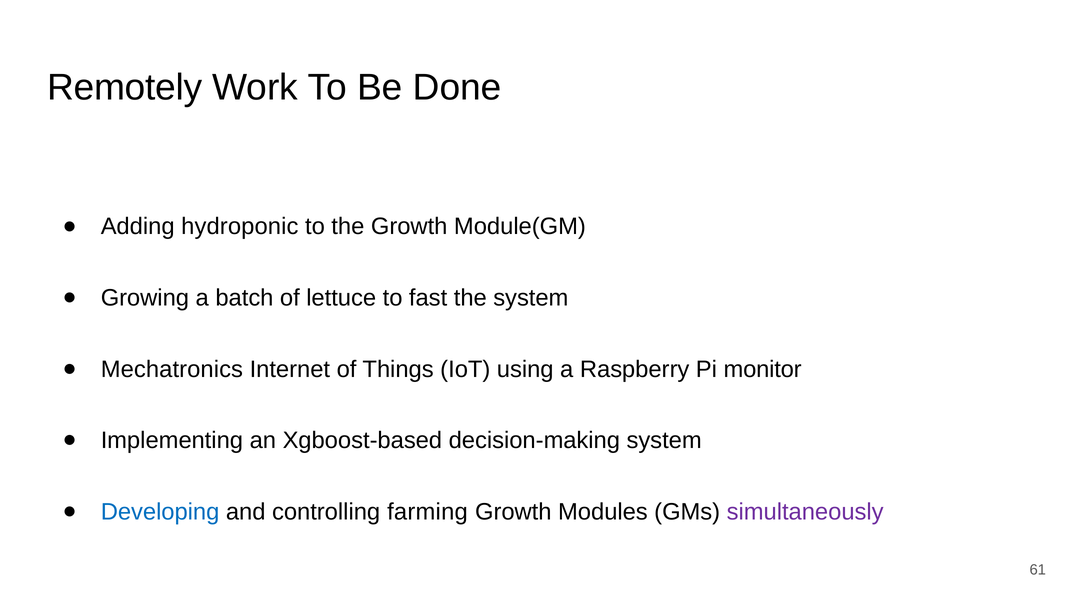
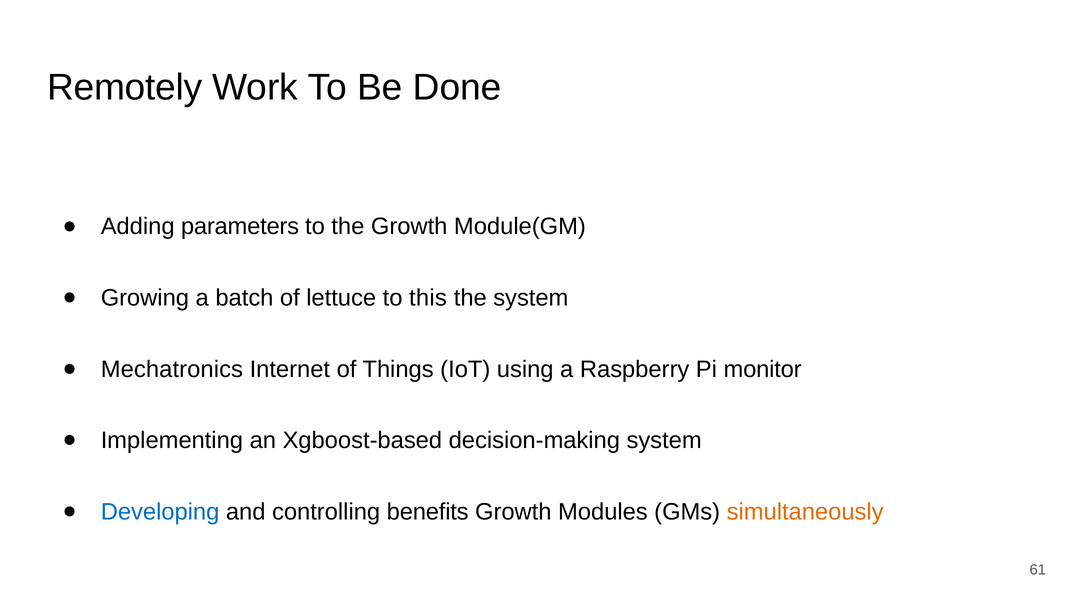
hydroponic: hydroponic -> parameters (240, 227)
fast: fast -> this (428, 298)
farming: farming -> benefits (428, 512)
simultaneously colour: purple -> orange (805, 512)
